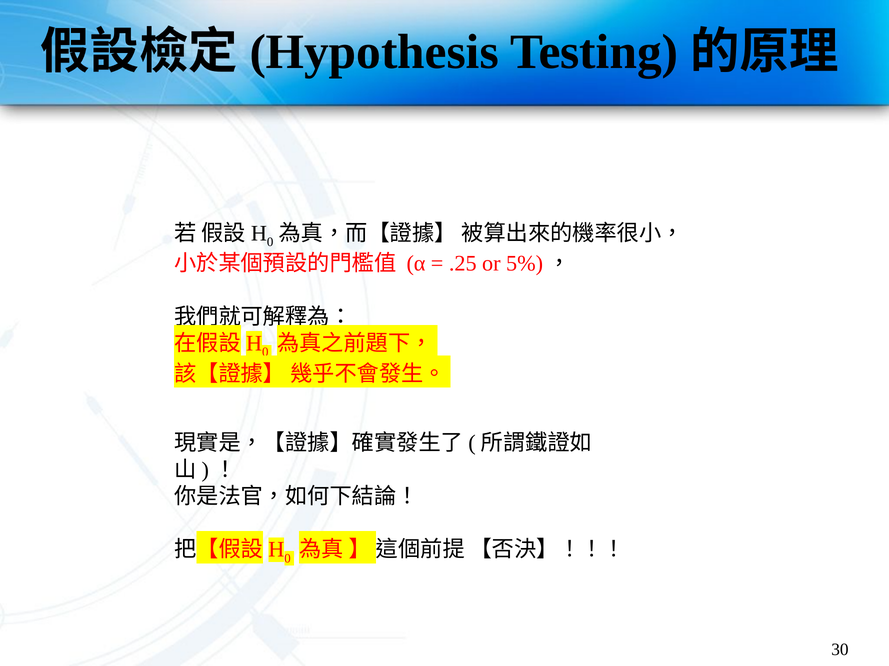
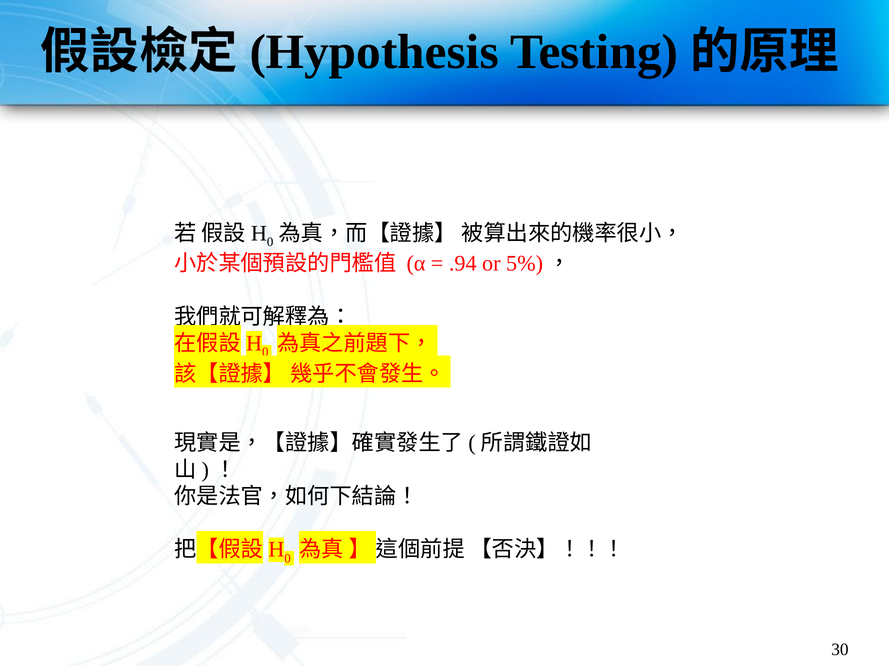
.25: .25 -> .94 (463, 264)
